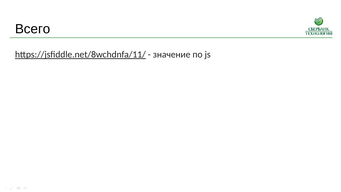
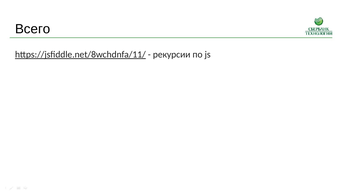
значение: значение -> рекурсии (172, 54)
